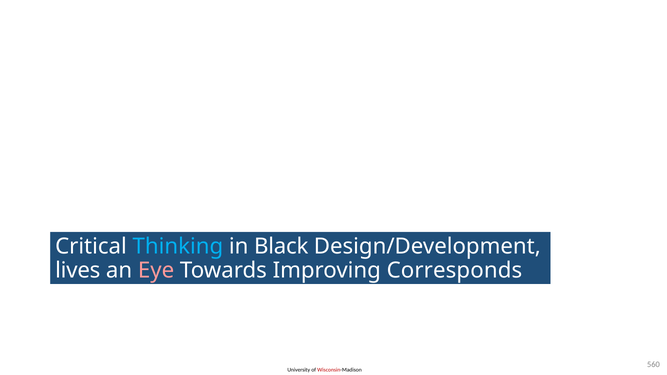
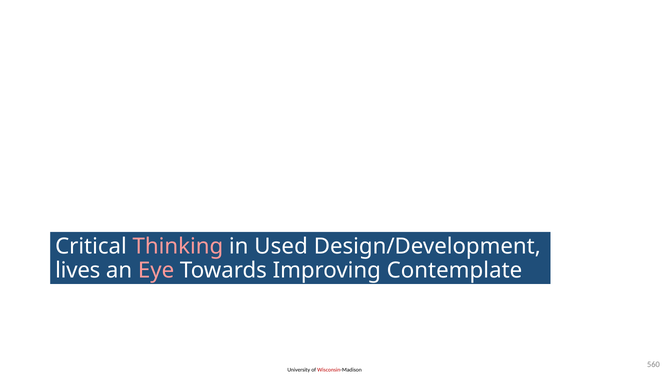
Thinking colour: light blue -> pink (178, 246)
Black: Black -> Used (281, 246)
Corresponds: Corresponds -> Contemplate (454, 270)
